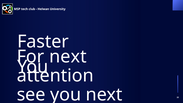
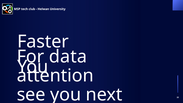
next: next -> data (68, 57)
